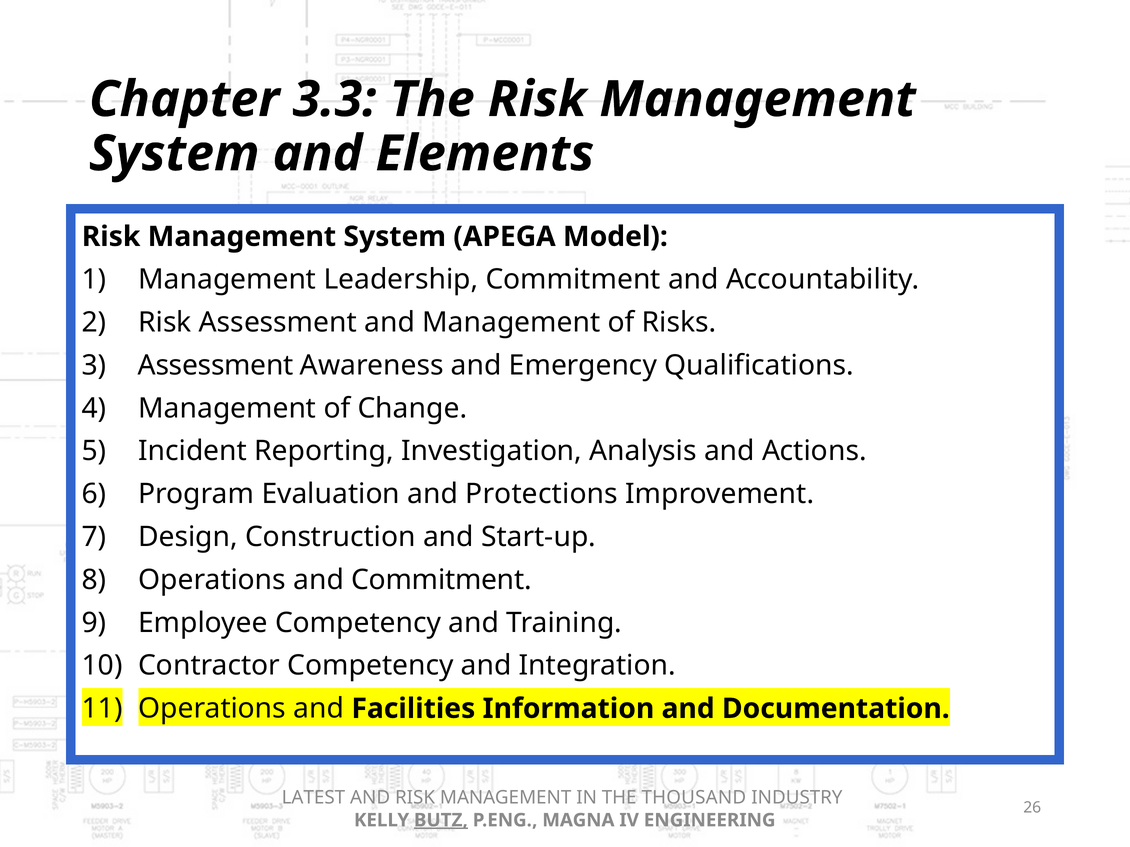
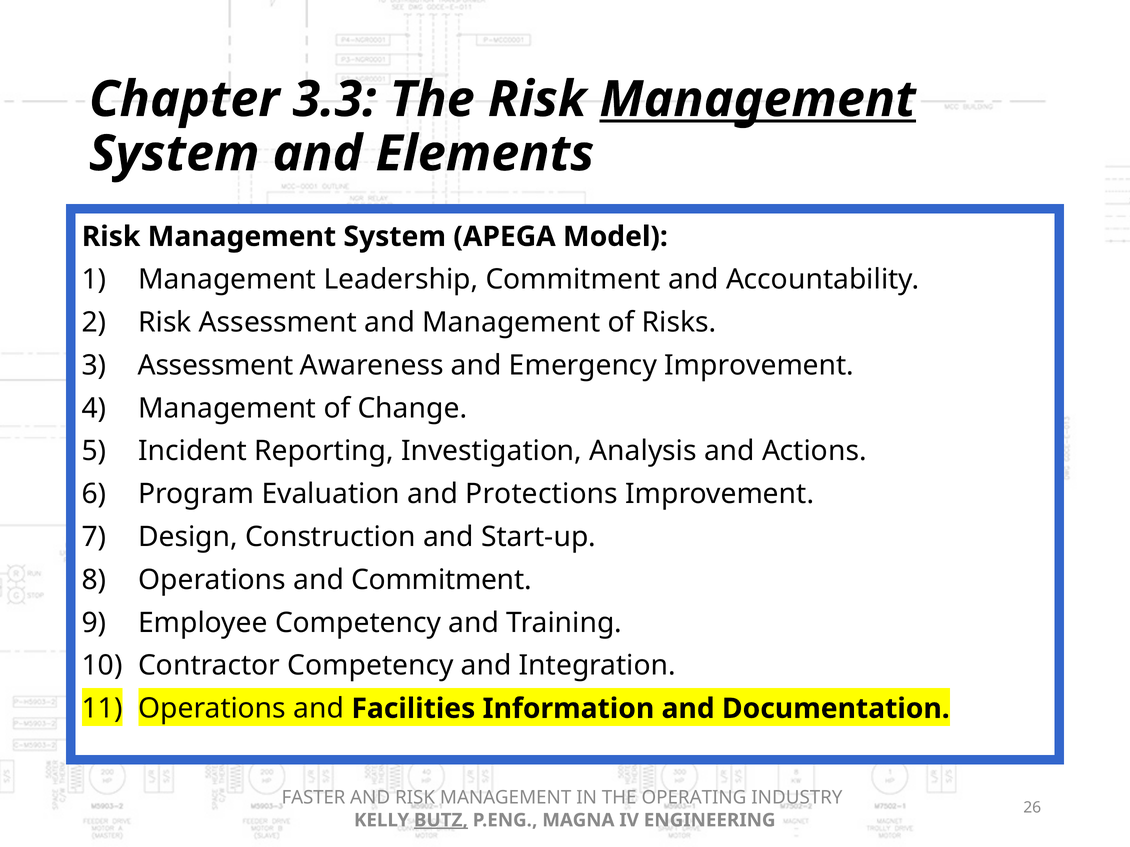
Management underline: none -> present (758, 100)
Emergency Qualifications: Qualifications -> Improvement (759, 366)
LATEST: LATEST -> FASTER (313, 798)
THOUSAND: THOUSAND -> OPERATING (694, 798)
